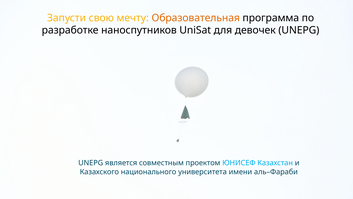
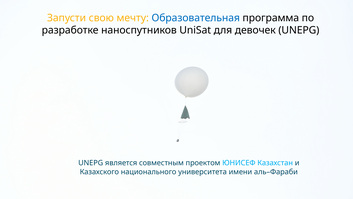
Образовательная colour: orange -> blue (196, 18)
